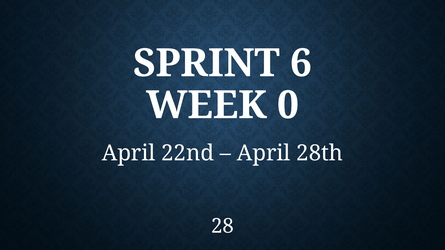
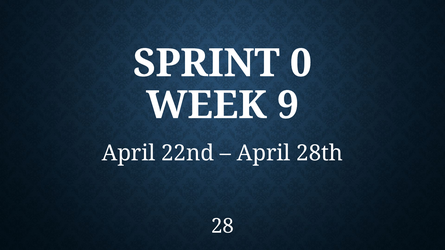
6: 6 -> 0 (301, 63)
0: 0 -> 9 (288, 105)
